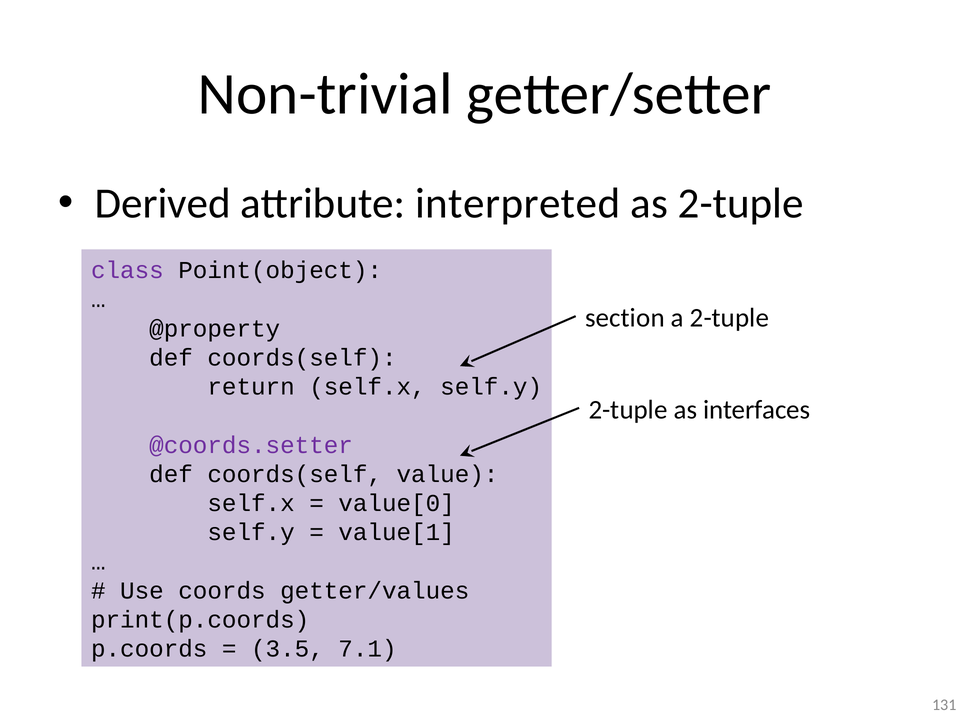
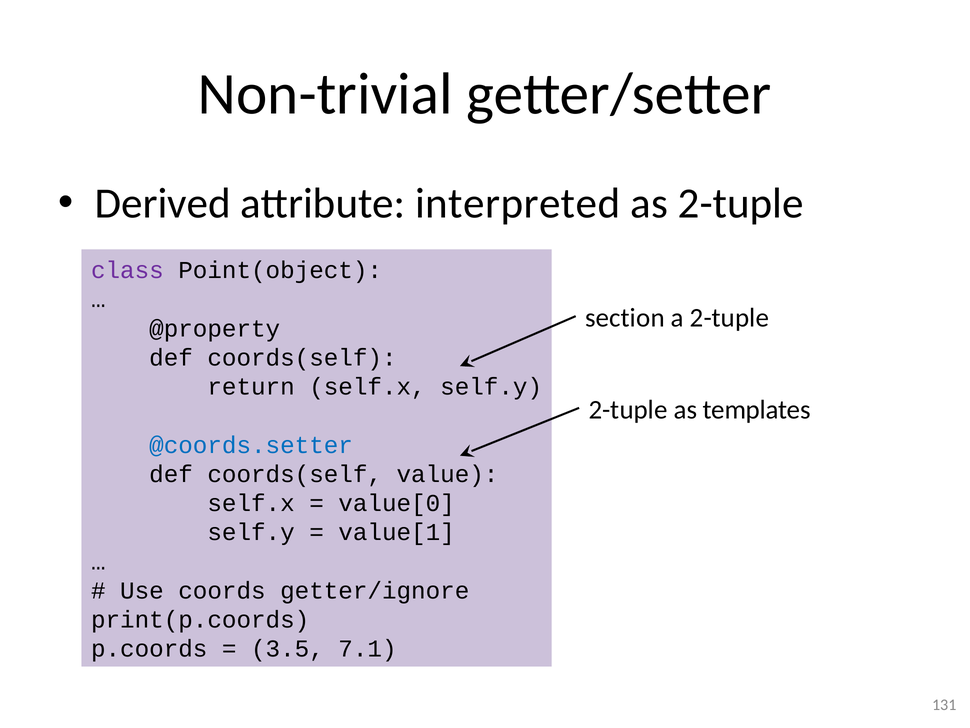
interfaces: interfaces -> templates (757, 410)
@coords.setter colour: purple -> blue (251, 445)
getter/values: getter/values -> getter/ignore (375, 590)
